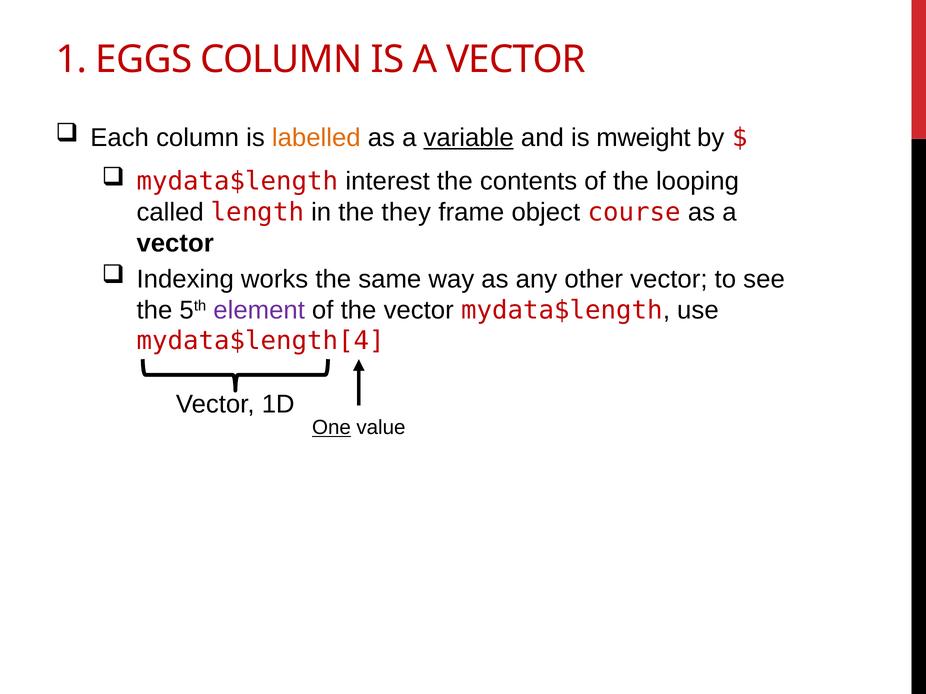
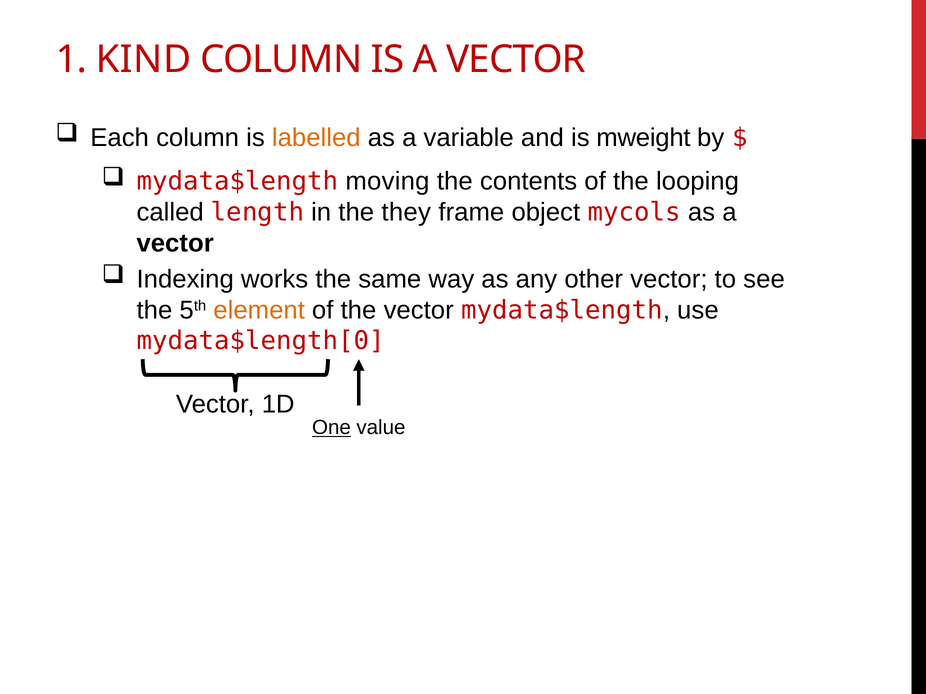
EGGS: EGGS -> KIND (143, 60)
variable underline: present -> none (469, 138)
interest: interest -> moving (387, 181)
course: course -> mycols (634, 212)
element colour: purple -> orange (259, 310)
mydata$length[4: mydata$length[4 -> mydata$length[0 (261, 341)
